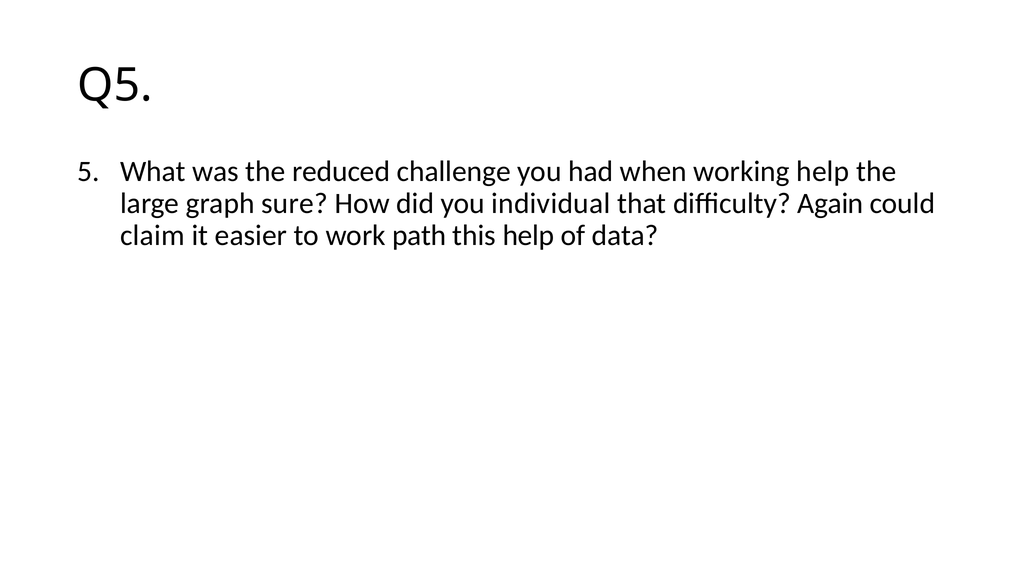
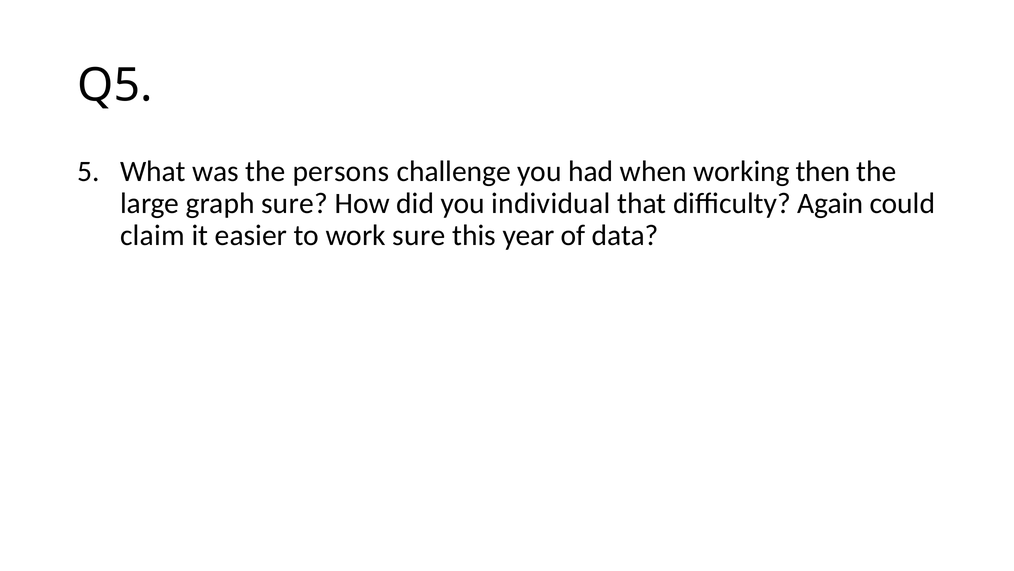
reduced: reduced -> persons (341, 171)
working help: help -> then (823, 171)
work path: path -> sure (419, 235)
this help: help -> year (528, 235)
